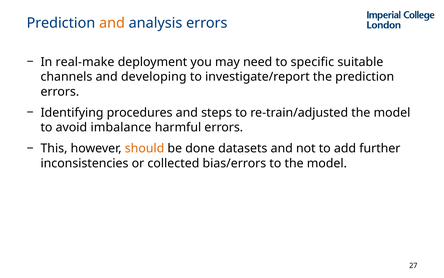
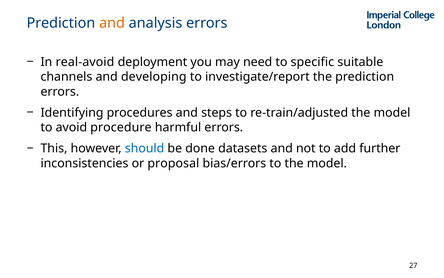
real-make: real-make -> real-avoid (85, 62)
imbalance: imbalance -> procedure (121, 127)
should colour: orange -> blue (145, 148)
collected: collected -> proposal (173, 163)
